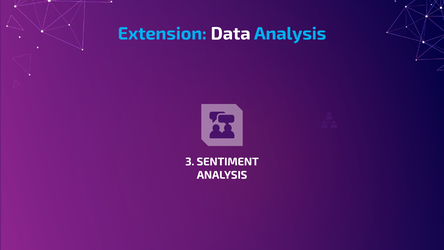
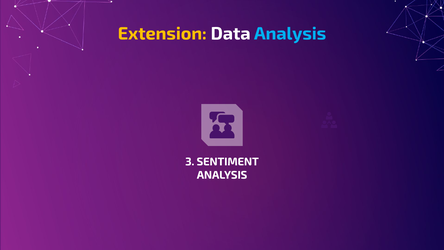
Extension colour: light blue -> yellow (162, 34)
